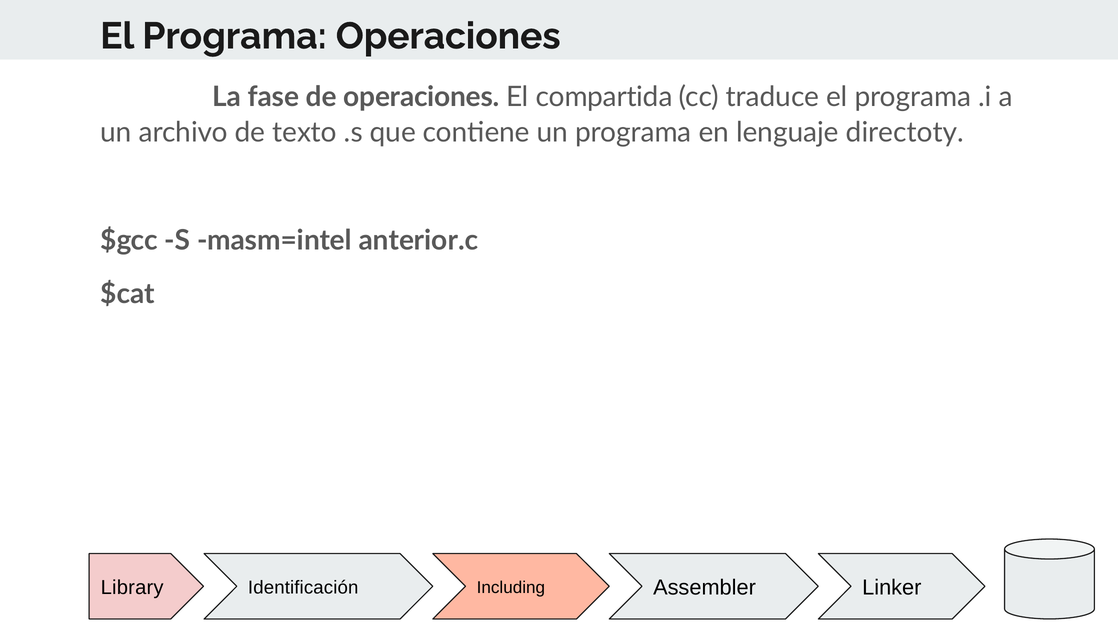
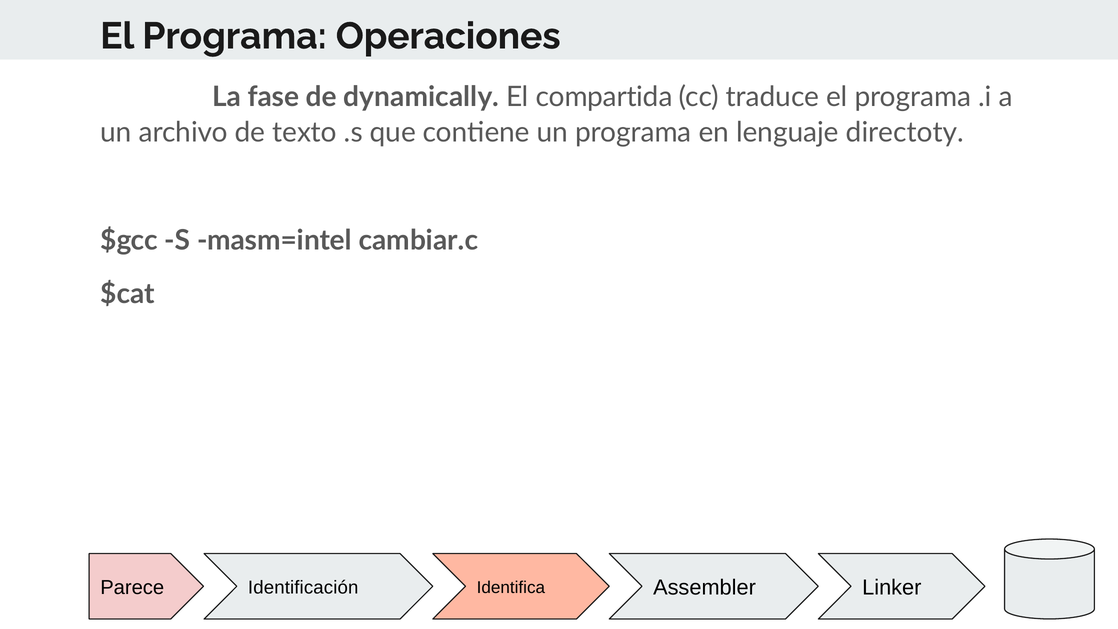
de operaciones: operaciones -> dynamically (421, 97)
anterior.c: anterior.c -> cambiar.c (418, 240)
Library: Library -> Parece (132, 588)
Including: Including -> Identifica (511, 587)
